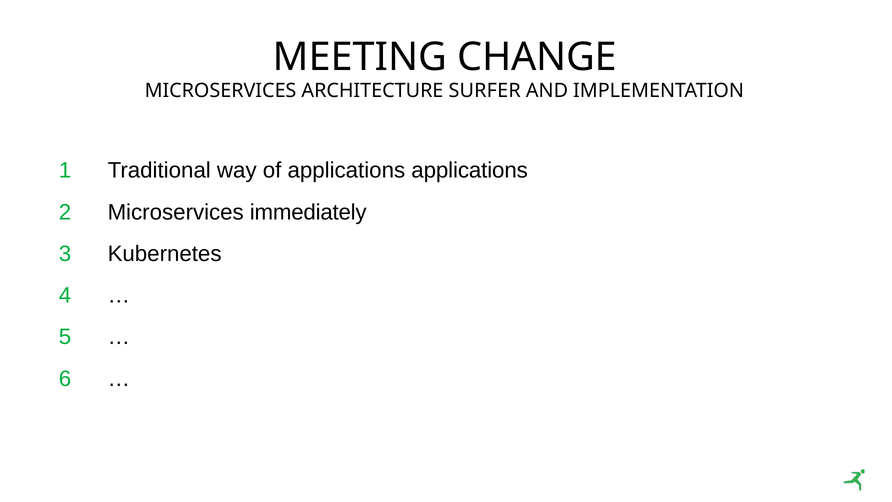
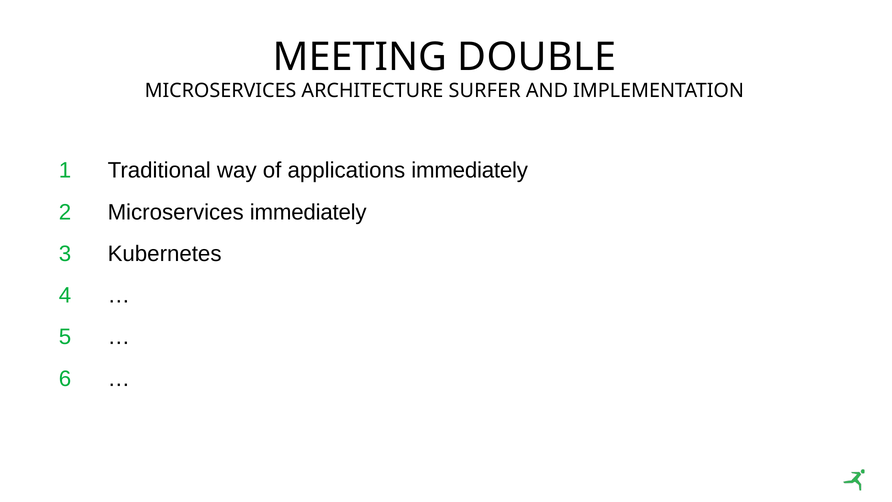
CHANGE: CHANGE -> DOUBLE (537, 57)
applications applications: applications -> immediately (470, 171)
